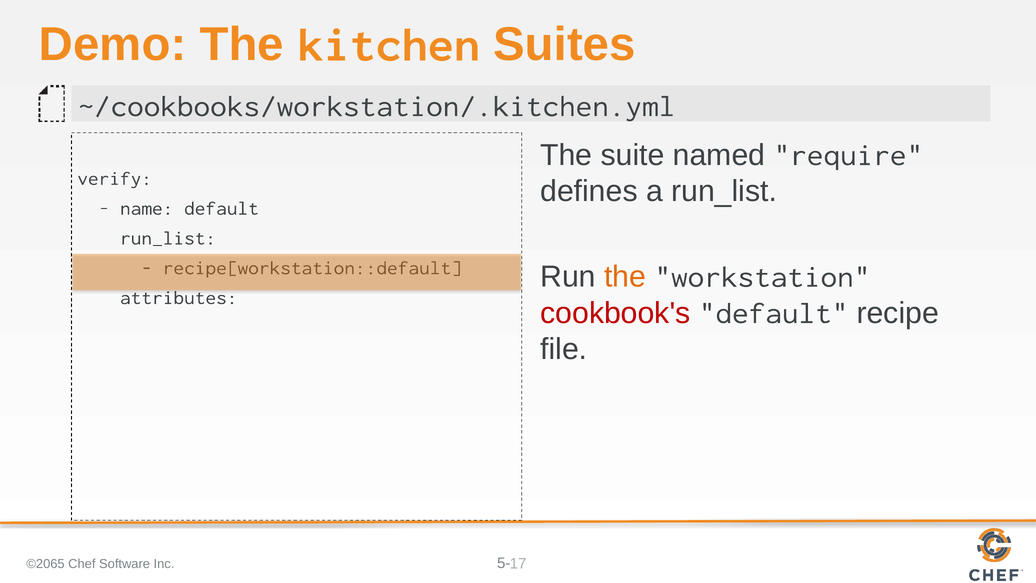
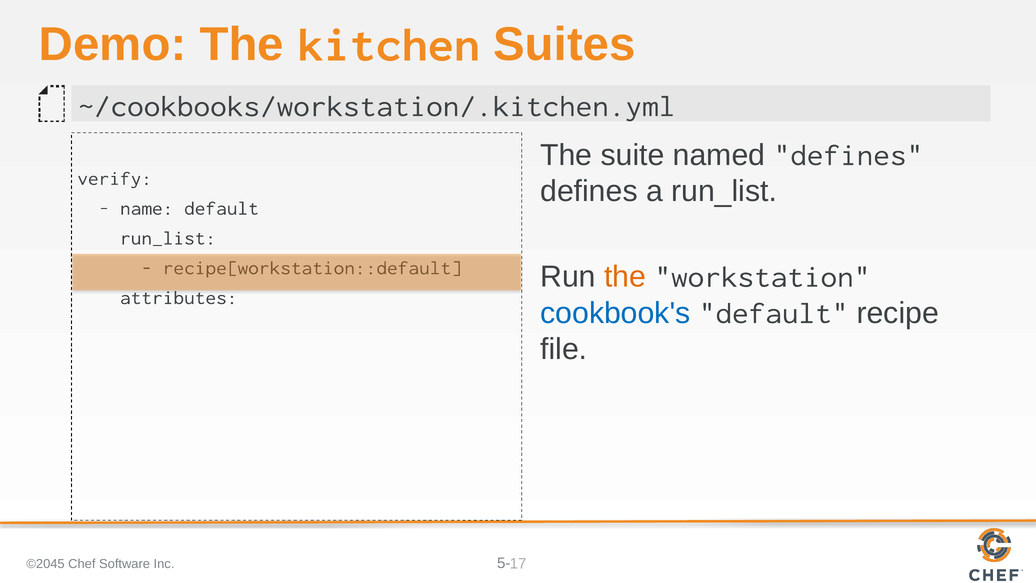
named require: require -> defines (848, 155)
cookbook's colour: red -> blue (615, 313)
©2065: ©2065 -> ©2045 (46, 564)
